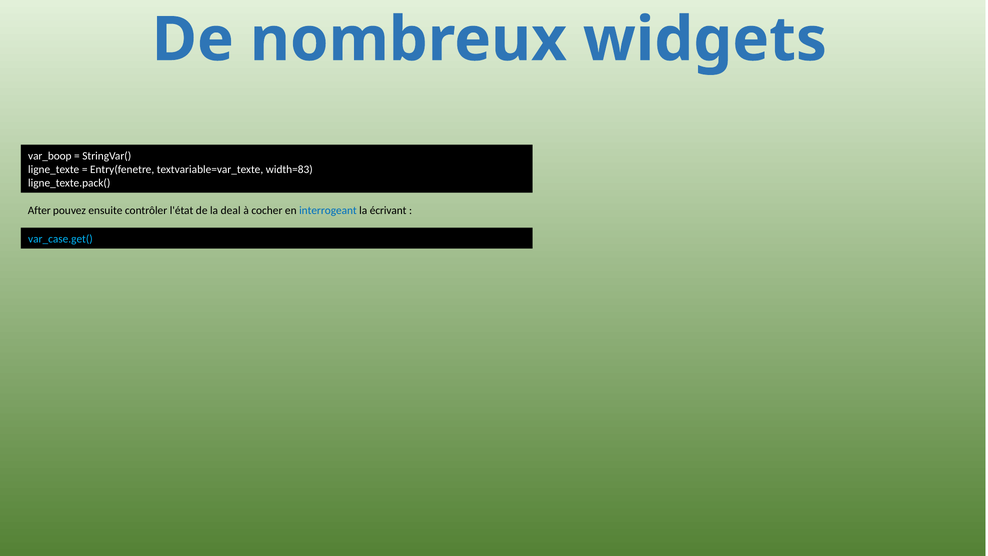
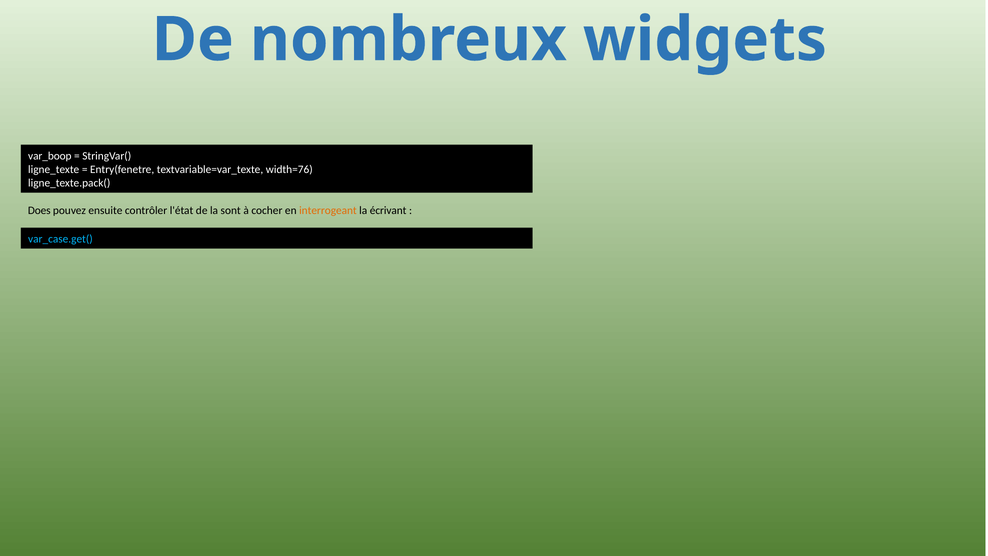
width=83: width=83 -> width=76 (289, 169)
After: After -> Does (39, 210)
deal: deal -> sont (231, 210)
interrogeant colour: blue -> orange (328, 210)
